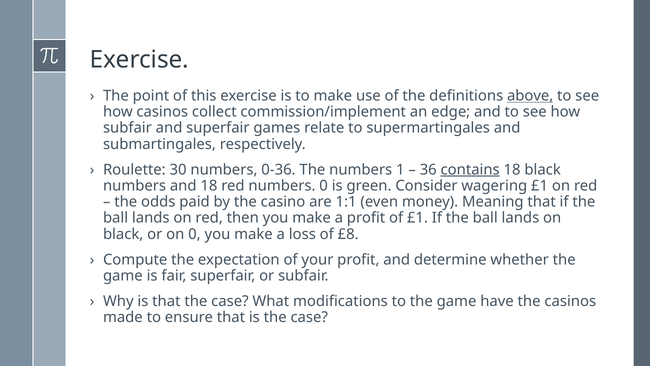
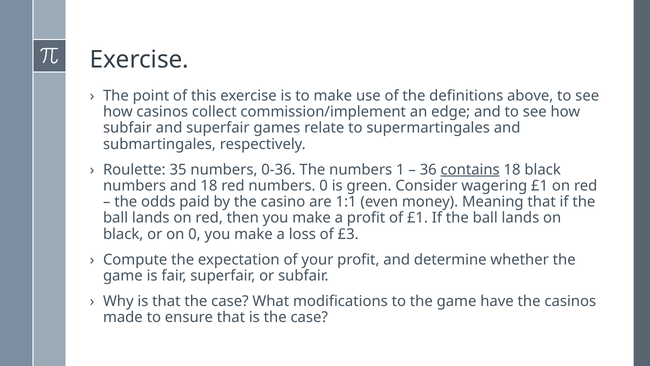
above underline: present -> none (530, 96)
30: 30 -> 35 (178, 170)
£8: £8 -> £3 (348, 234)
